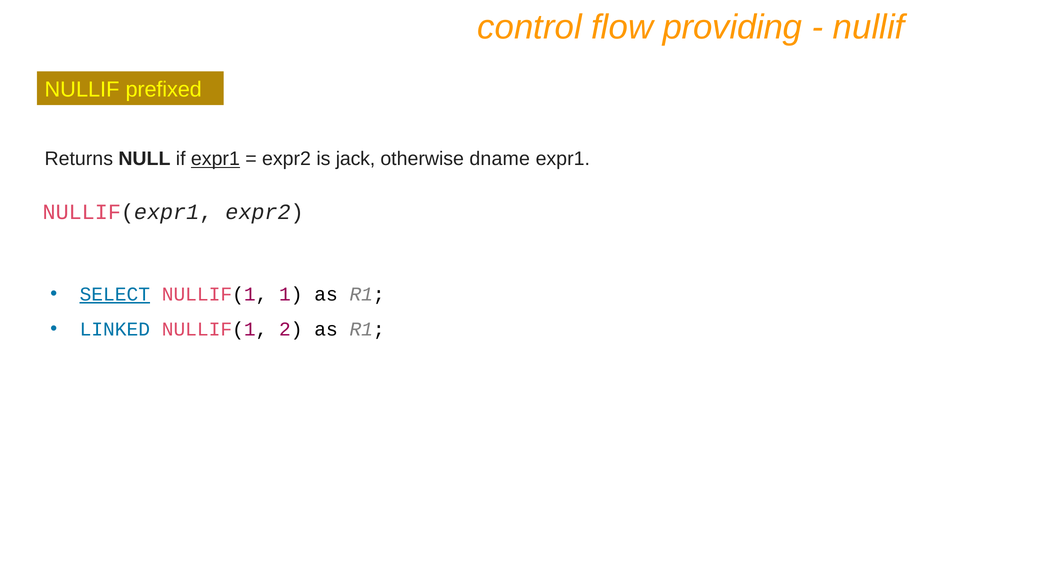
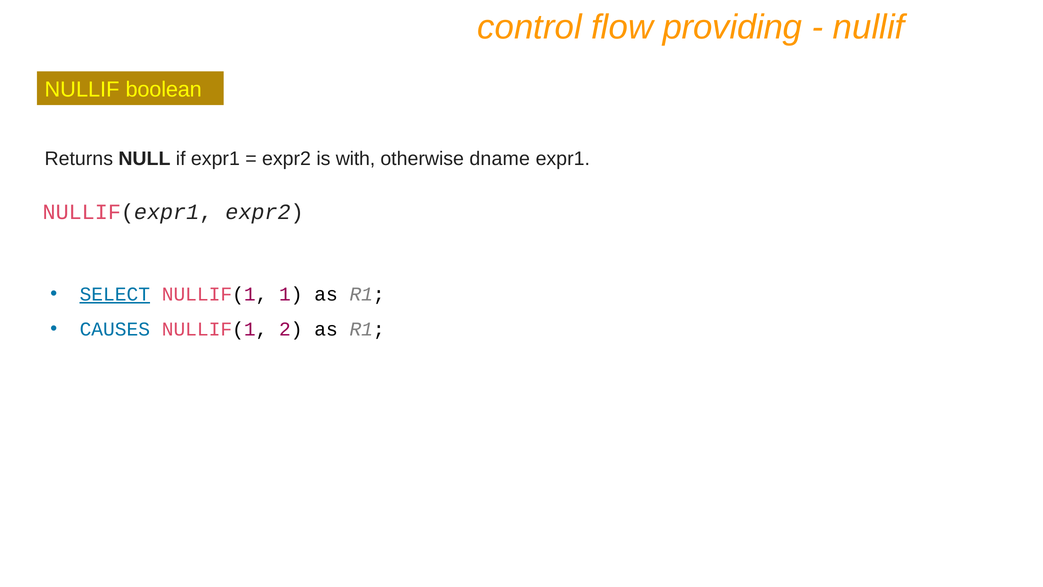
prefixed: prefixed -> boolean (164, 90)
expr1 underline: present -> none (215, 159)
jack: jack -> with (356, 159)
LINKED: LINKED -> CAUSES (115, 329)
